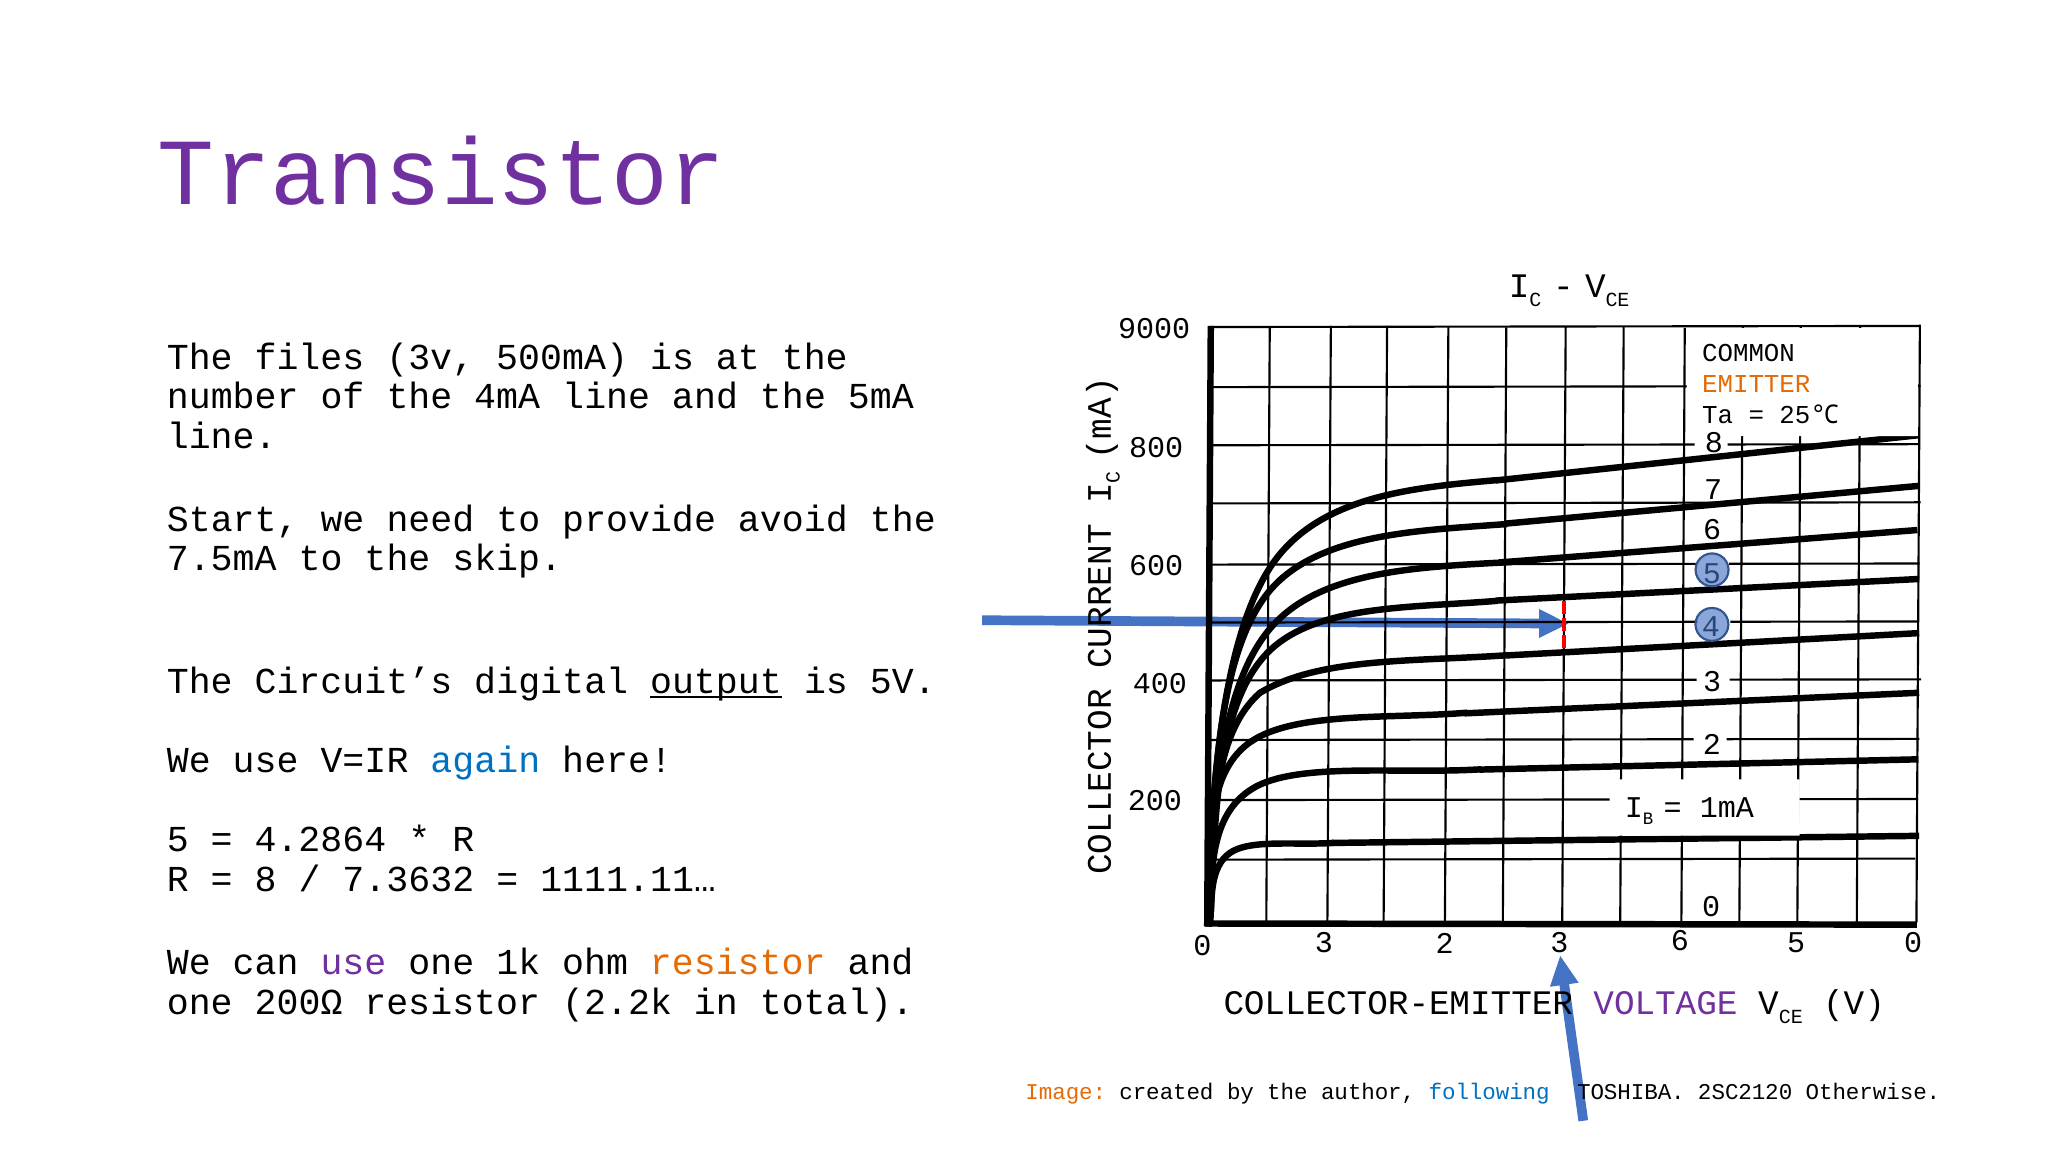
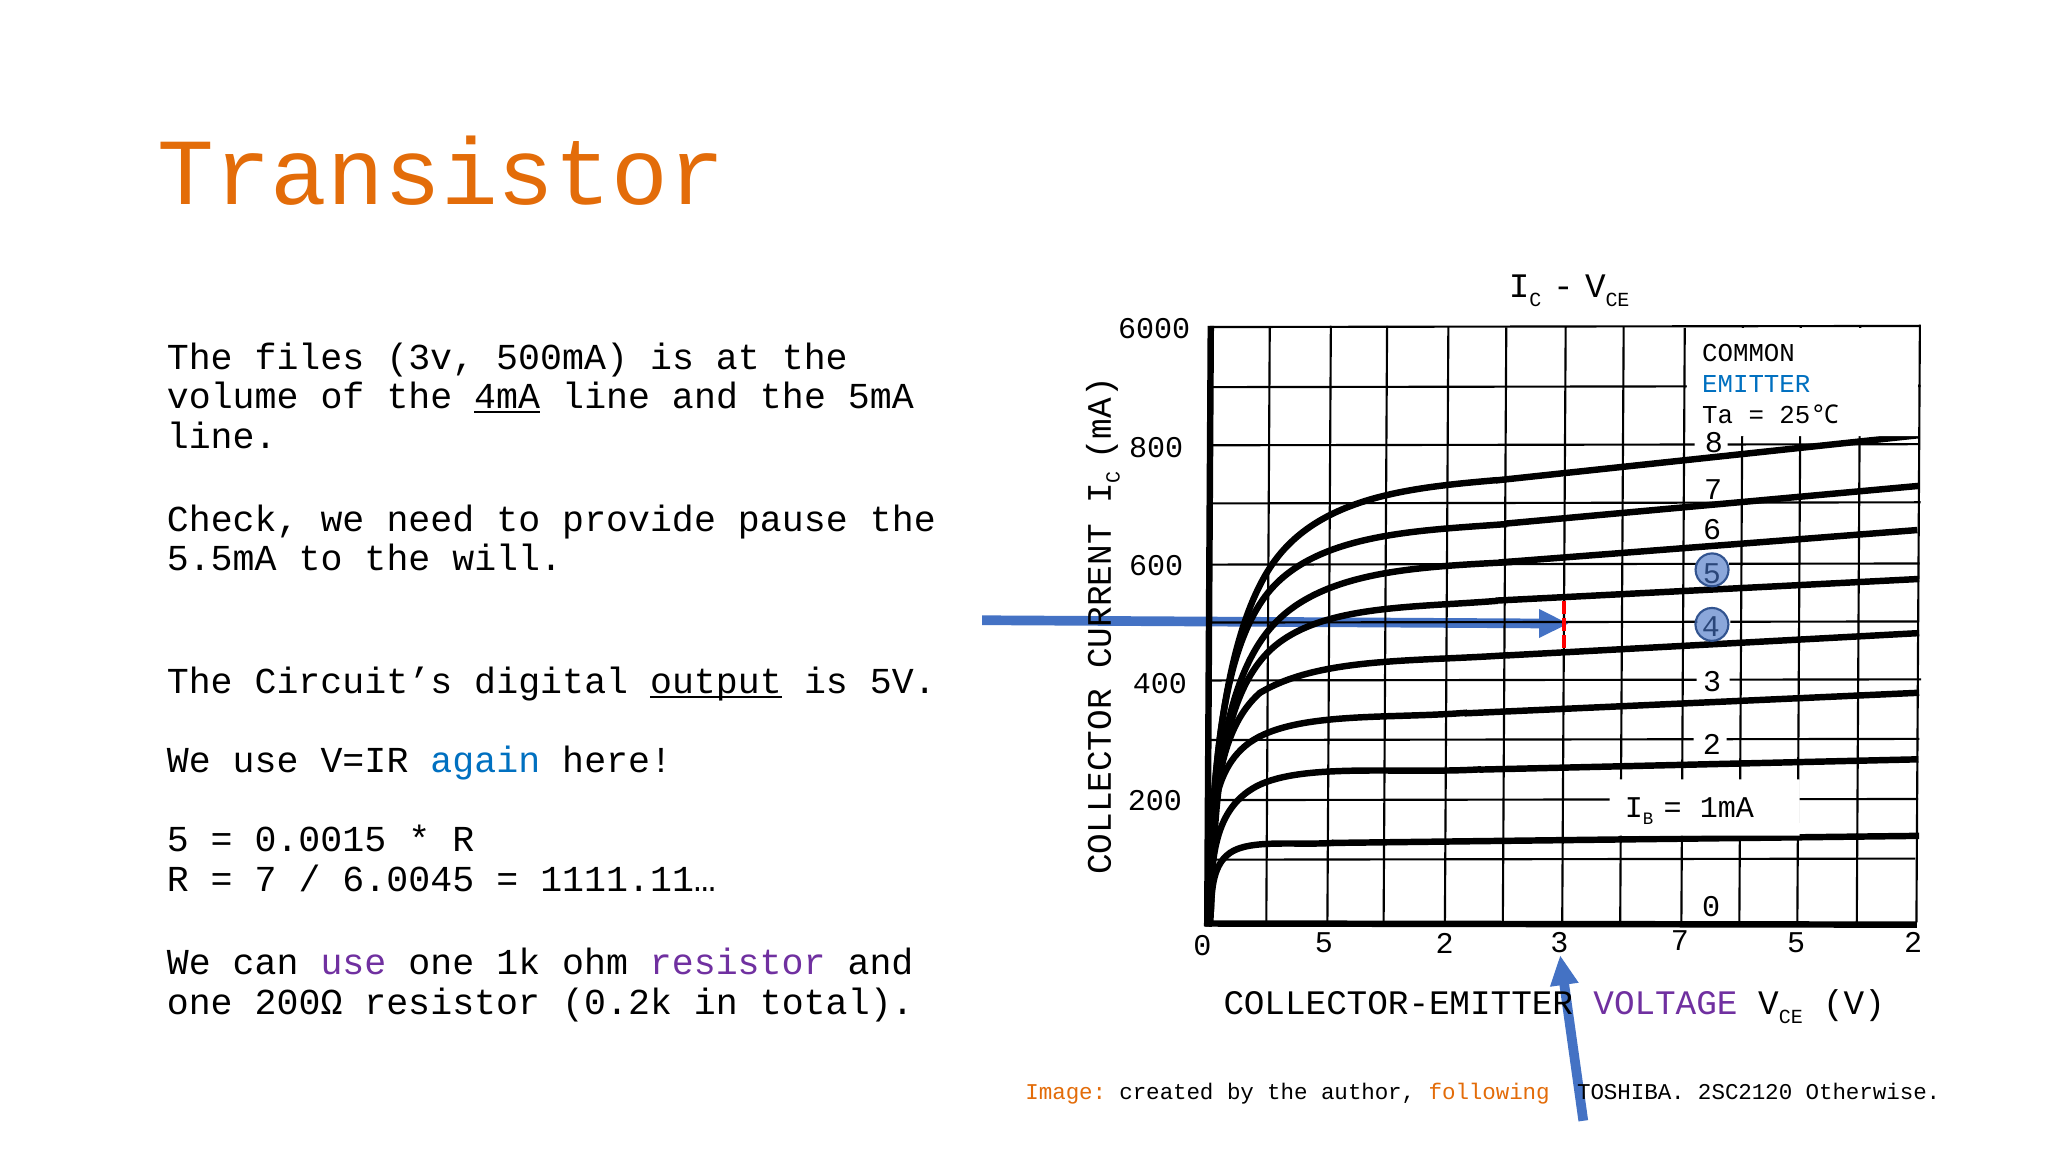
Transistor colour: purple -> orange (441, 173)
9000: 9000 -> 6000 (1154, 328)
EMITTER colour: orange -> blue (1756, 384)
number: number -> volume (233, 396)
4mA underline: none -> present (507, 396)
Start: Start -> Check (233, 519)
avoid: avoid -> pause (793, 519)
7.5mA: 7.5mA -> 5.5mA (222, 559)
skip: skip -> will (507, 559)
4.2864: 4.2864 -> 0.0015 (320, 839)
8: 8 -> 7 (265, 879)
7.3632: 7.3632 -> 6.0045 (408, 879)
0 3: 3 -> 5 (1324, 942)
3 6: 6 -> 7 (1680, 940)
0: 0 -> 2 (1913, 942)
resistor colour: orange -> purple (738, 962)
2.2k: 2.2k -> 0.2k (617, 1002)
following colour: blue -> orange (1489, 1091)
